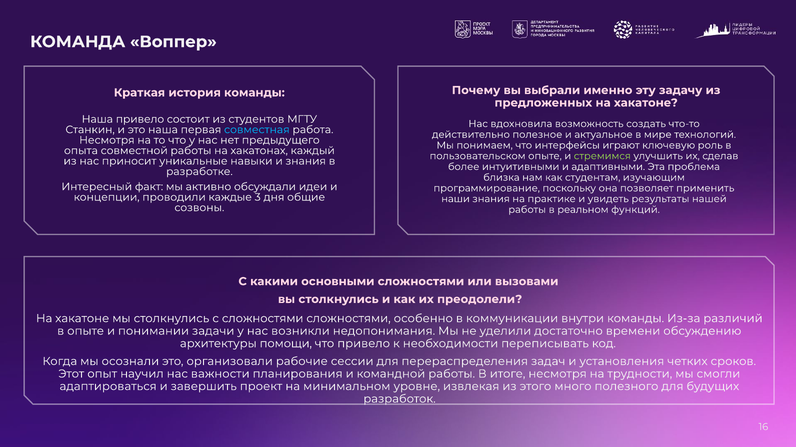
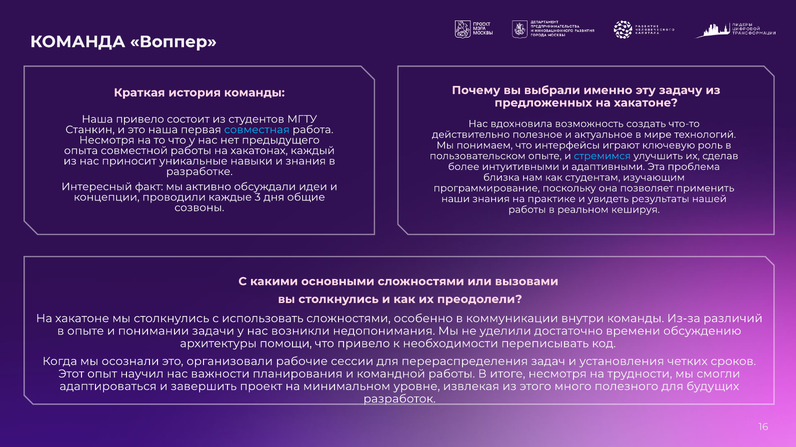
стремимся colour: light green -> light blue (602, 156)
функций: функций -> кешируя (636, 210)
с сложностями: сложностями -> использовать (263, 319)
